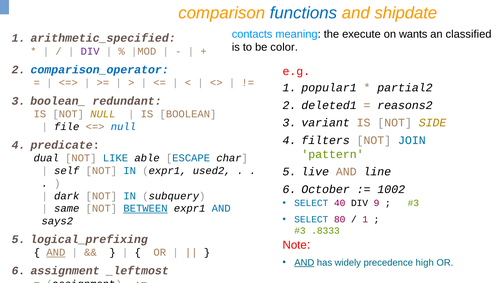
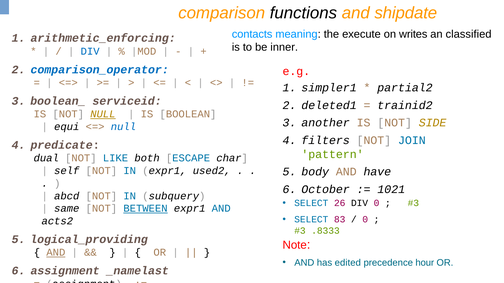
functions colour: blue -> black (303, 13)
wants: wants -> writes (413, 34)
arithmetic_specified: arithmetic_specified -> arithmetic_enforcing (103, 38)
color: color -> inner (284, 47)
DIV colour: purple -> blue (90, 51)
popular1: popular1 -> simpler1 (329, 88)
redundant: redundant -> serviceid (127, 101)
reasons2: reasons2 -> trainid2 (405, 105)
NULL underline: none -> present (103, 114)
variant: variant -> another (326, 123)
file: file -> equi (67, 127)
able: able -> both (147, 158)
live: live -> body (315, 172)
line: line -> have (377, 172)
1002: 1002 -> 1021 (391, 190)
dark: dark -> abcd (67, 196)
40: 40 -> 26 (340, 203)
DIV 9: 9 -> 0 (377, 203)
80: 80 -> 83 (340, 220)
1: 1 -> 0 (365, 220)
says2: says2 -> acts2 (57, 221)
logical_prefixing: logical_prefixing -> logical_providing (89, 240)
AND underline: present -> none (304, 263)
widely: widely -> edited (348, 263)
high: high -> hour (425, 263)
_leftmost: _leftmost -> _namelast (138, 271)
